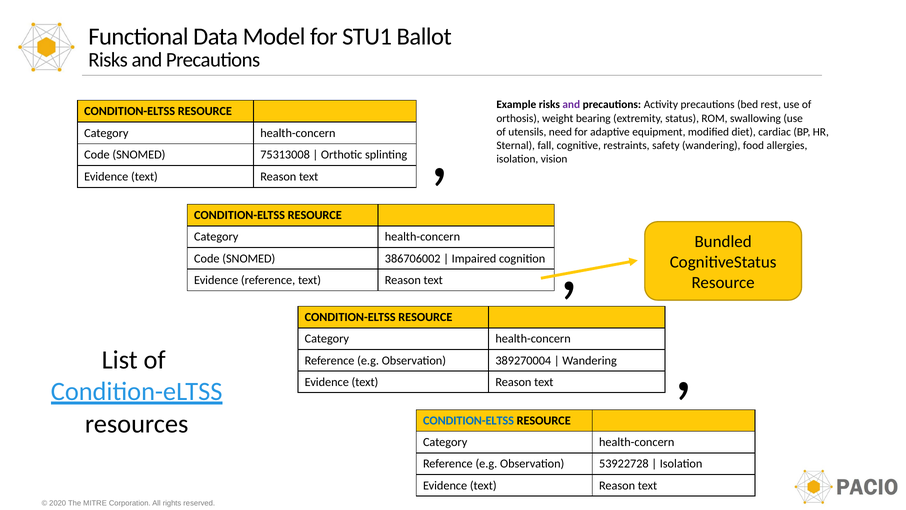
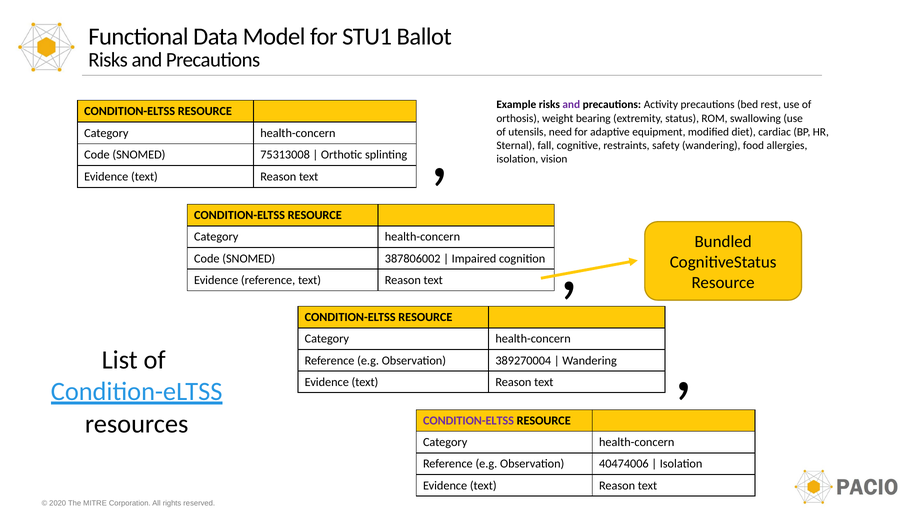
386706002: 386706002 -> 387806002 (413, 258)
CONDITION-ELTSS colour: blue -> purple (469, 420)
53922728: 53922728 -> 40474006 (624, 464)
